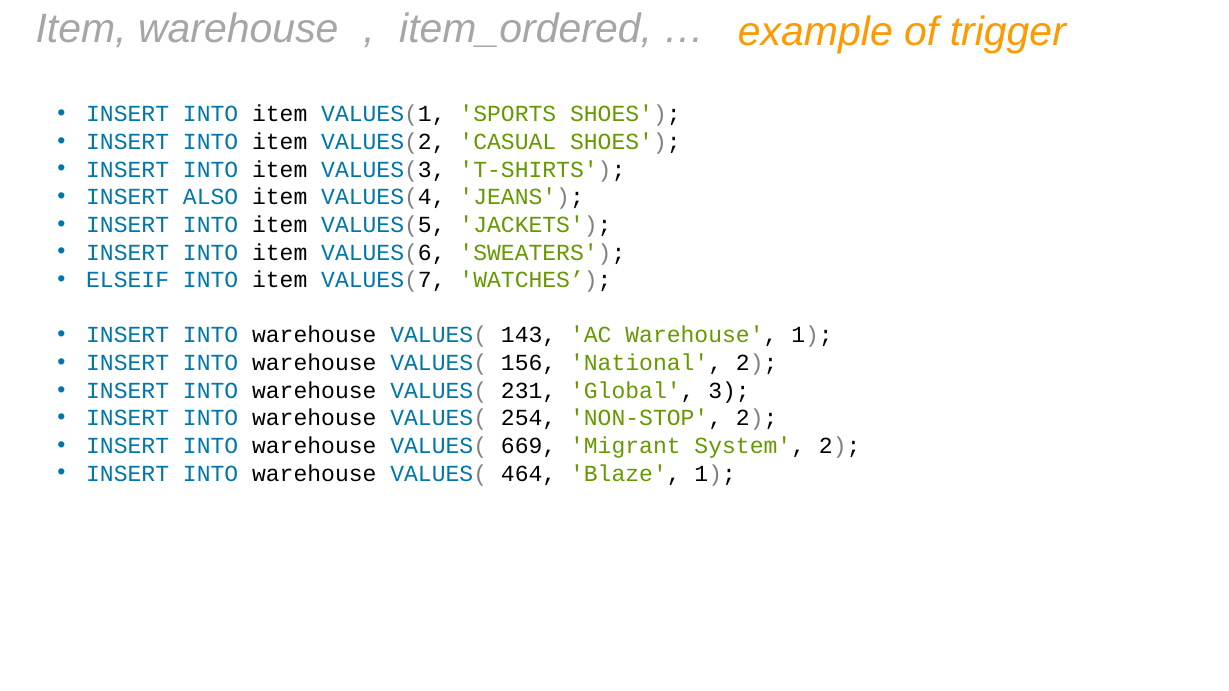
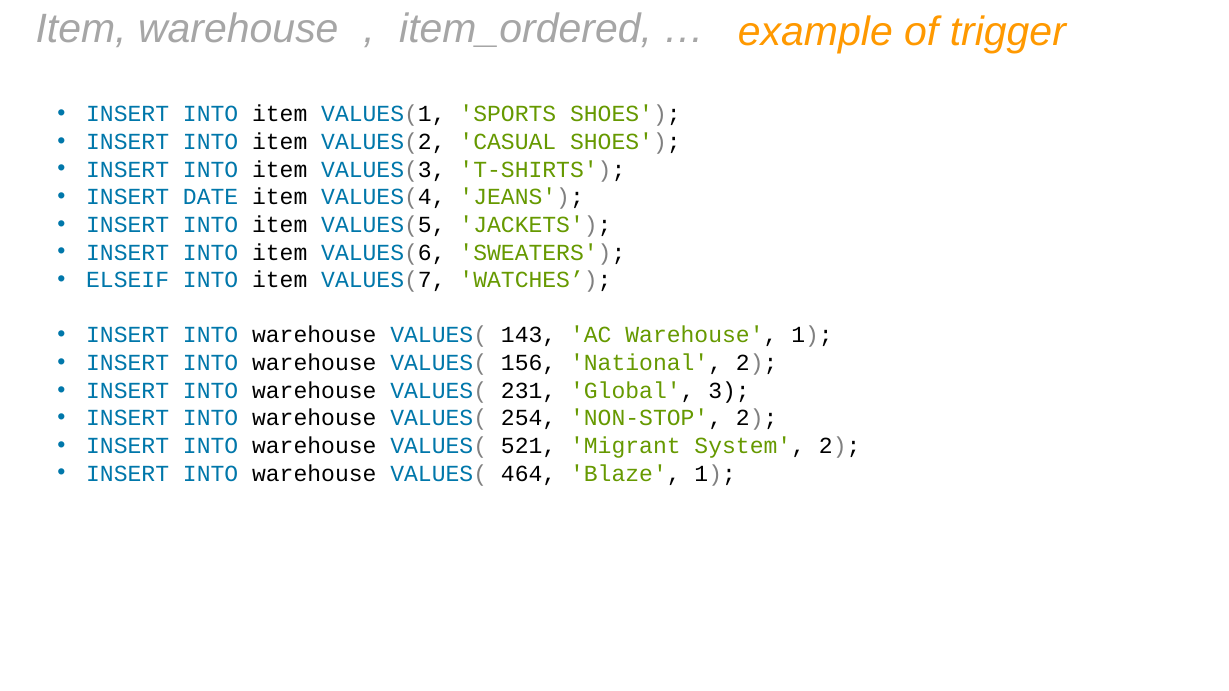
ALSO: ALSO -> DATE (211, 197)
669: 669 -> 521 (529, 446)
